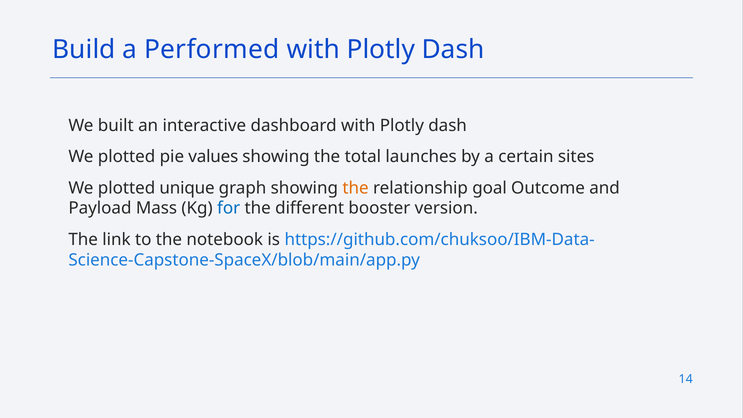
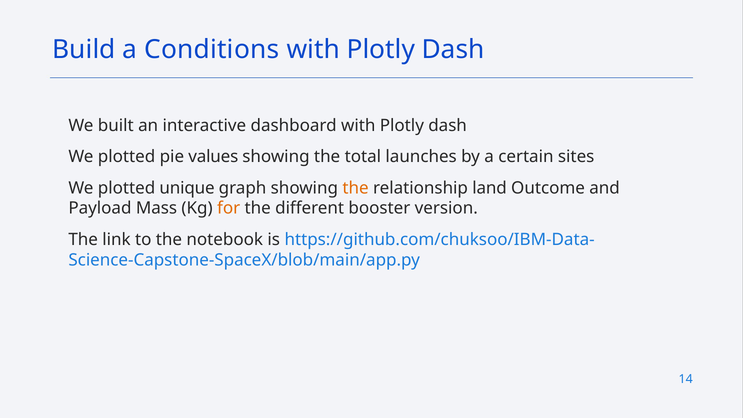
Performed: Performed -> Conditions (212, 50)
goal: goal -> land (490, 188)
for colour: blue -> orange (229, 208)
